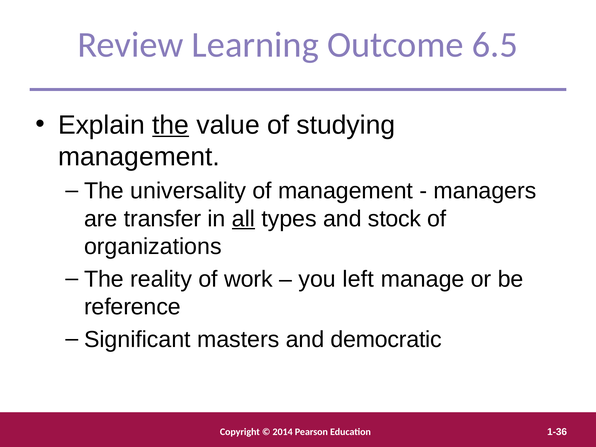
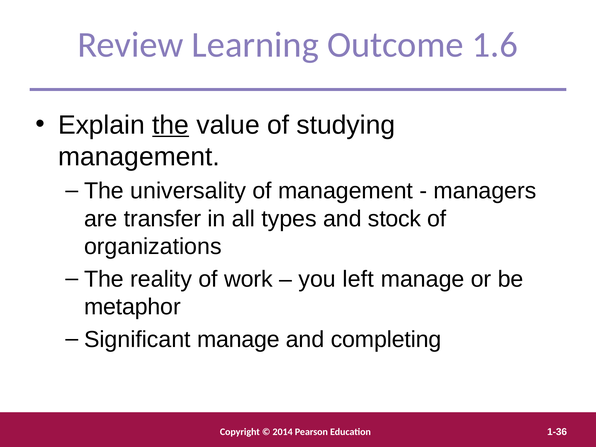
6.5: 6.5 -> 1.6 (495, 45)
all underline: present -> none (243, 219)
reference: reference -> metaphor (132, 307)
Significant masters: masters -> manage (238, 339)
democratic: democratic -> completing (386, 339)
